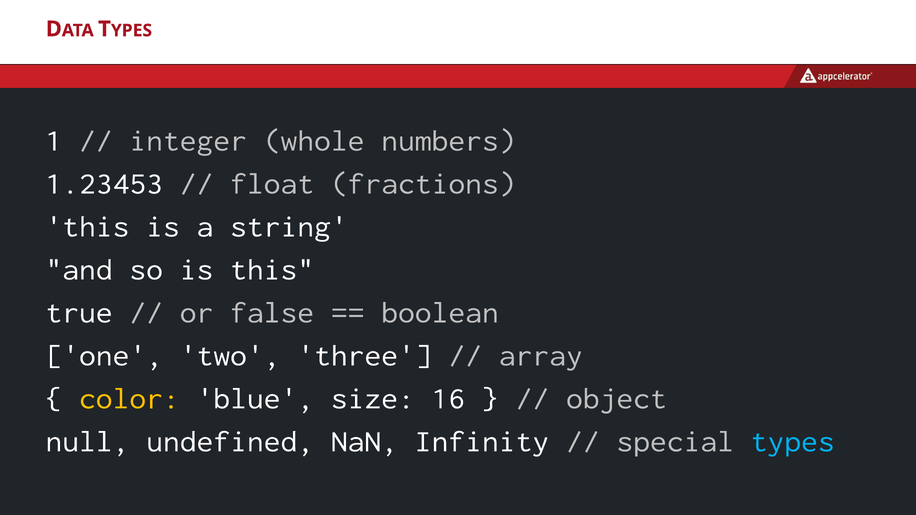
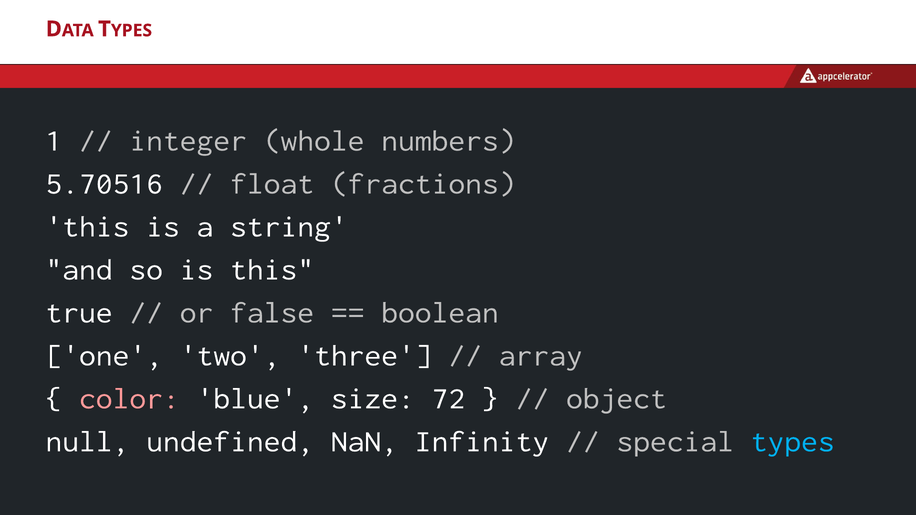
1.23453: 1.23453 -> 5.70516 (104, 184)
color colour: yellow -> pink (129, 398)
16: 16 -> 72 (448, 398)
